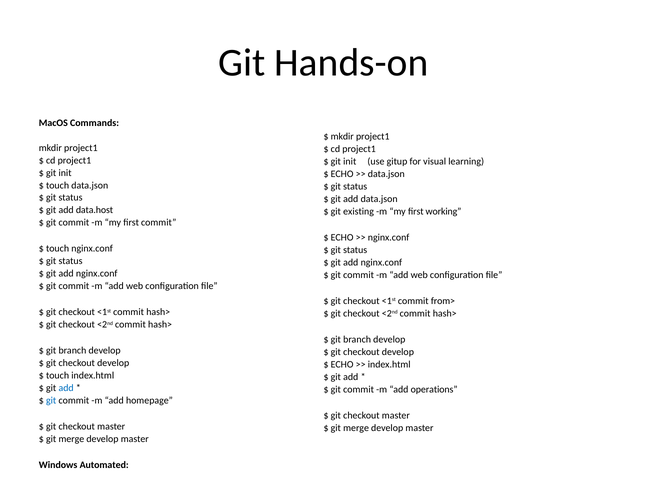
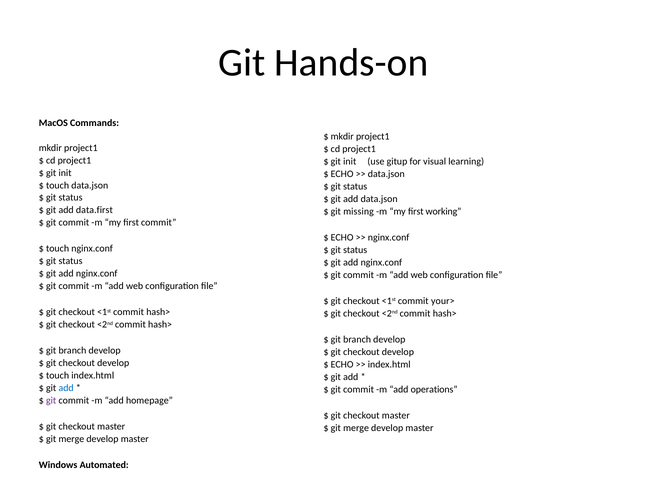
data.host: data.host -> data.first (94, 210)
existing: existing -> missing (359, 211)
from>: from> -> your> (443, 301)
git colour: blue -> purple (51, 401)
